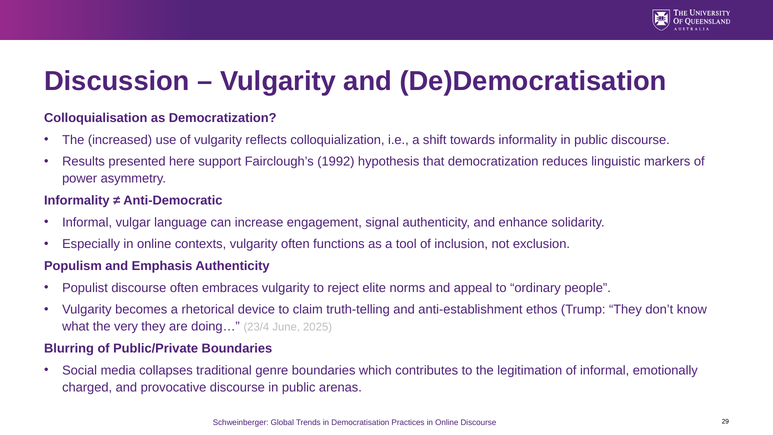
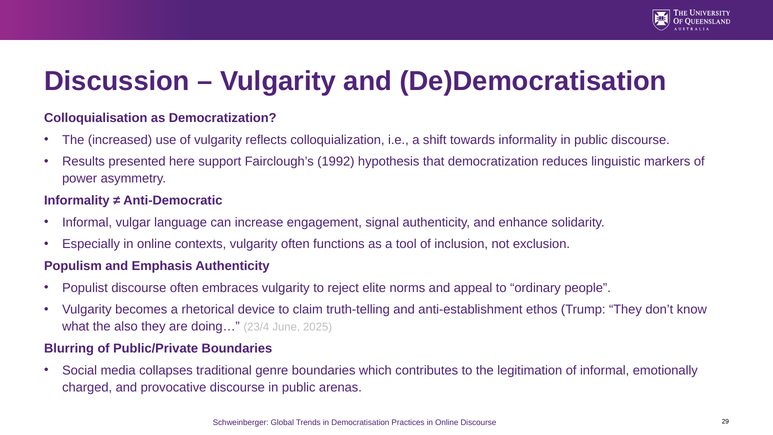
very: very -> also (126, 326)
